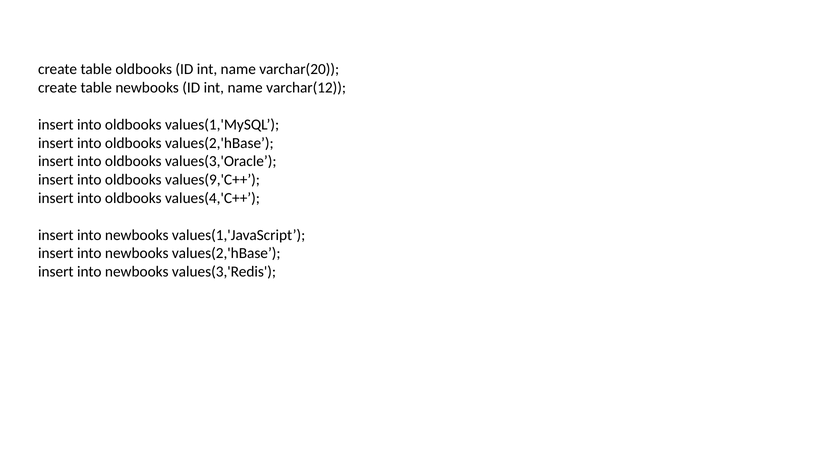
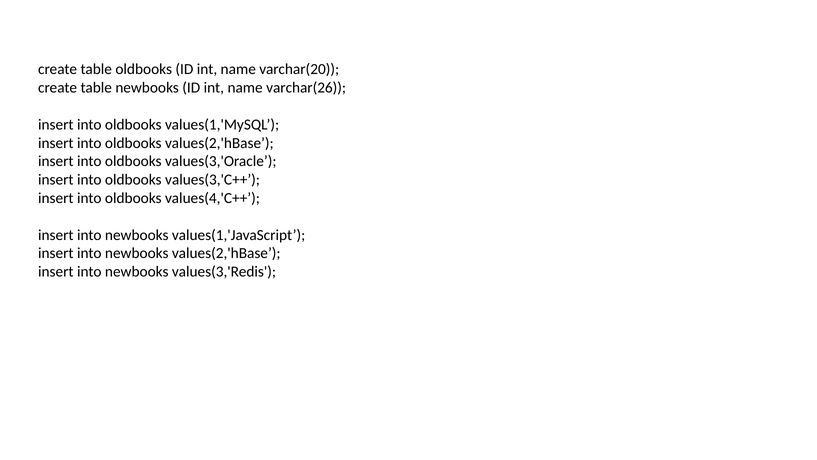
varchar(12: varchar(12 -> varchar(26 (306, 88)
values(9,'C++: values(9,'C++ -> values(3,'C++ (213, 180)
